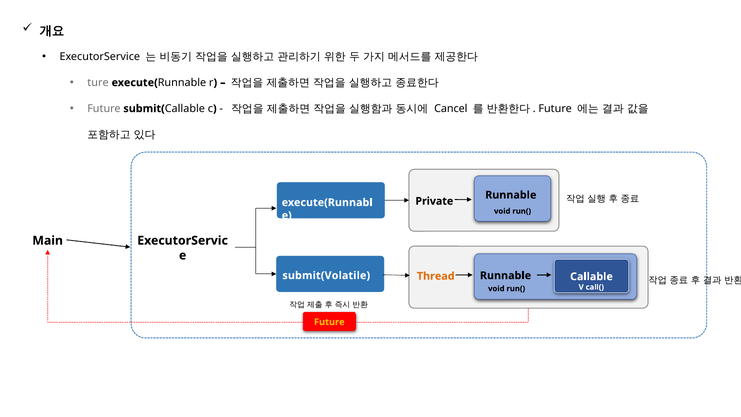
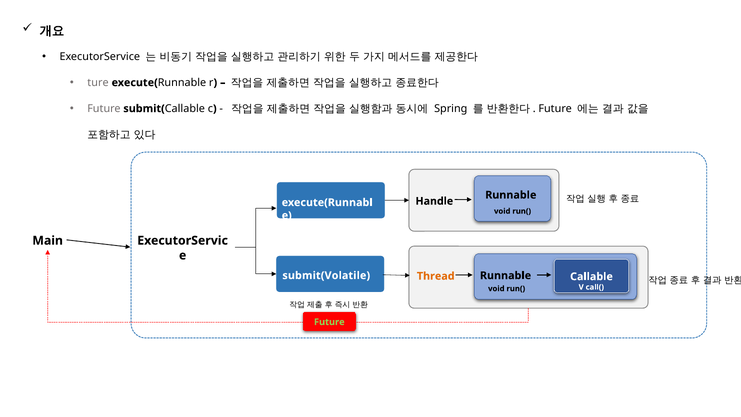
Cancel: Cancel -> Spring (451, 109)
Private: Private -> Handle (434, 201)
Future colour: yellow -> light green (329, 322)
